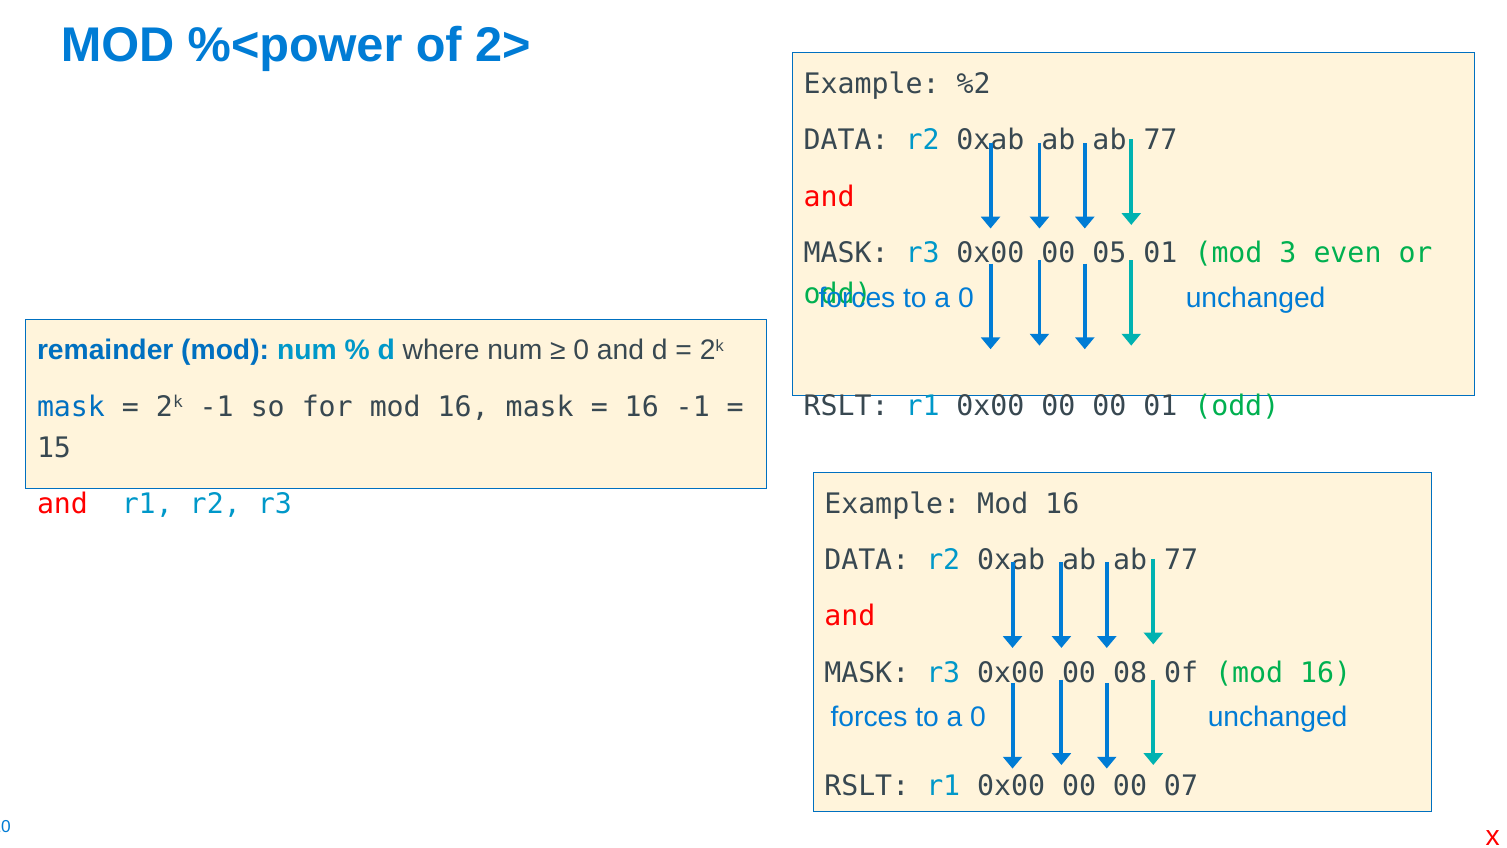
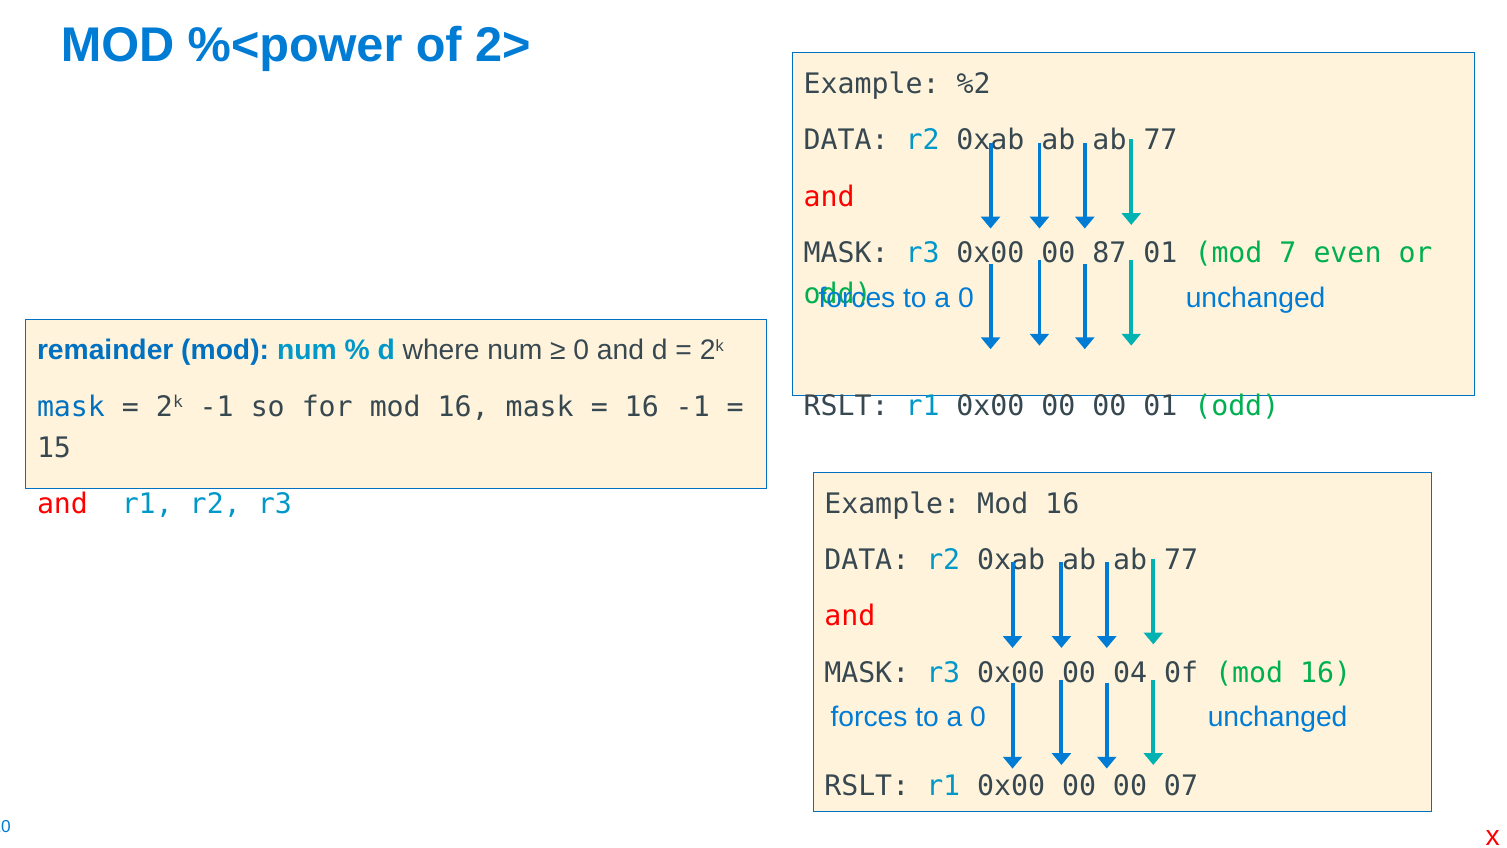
05: 05 -> 87 (1109, 253)
3: 3 -> 7 (1288, 253)
08: 08 -> 04 (1130, 673)
